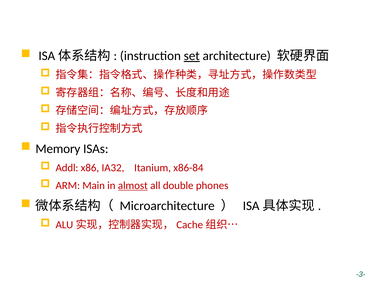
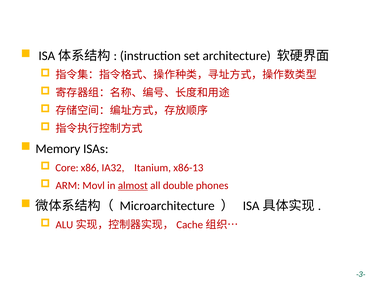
set underline: present -> none (192, 56)
Addl: Addl -> Core (67, 167)
x86-84: x86-84 -> x86-13 (188, 167)
Main: Main -> Movl (94, 185)
